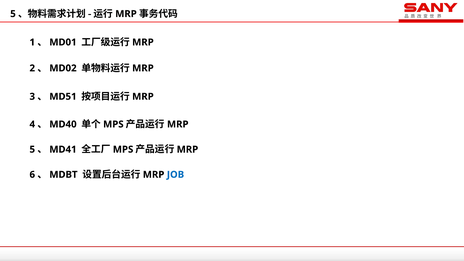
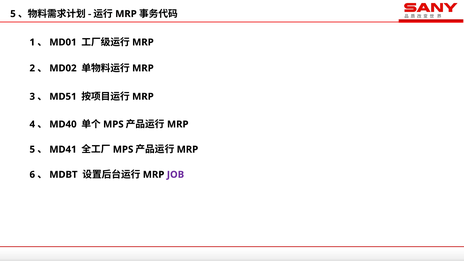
JOB colour: blue -> purple (175, 175)
